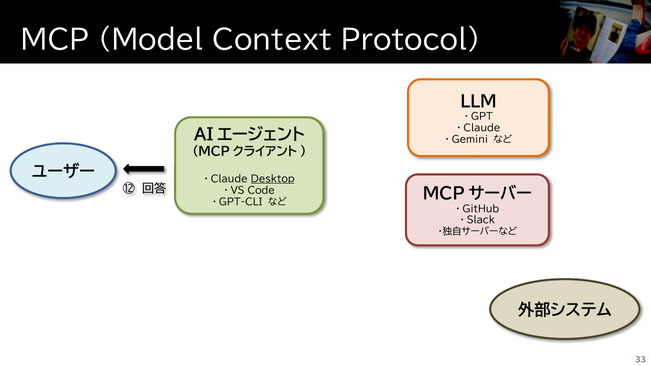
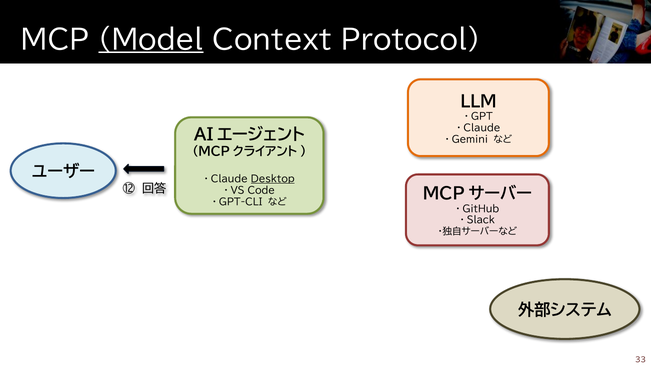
Model underline: none -> present (151, 41)
